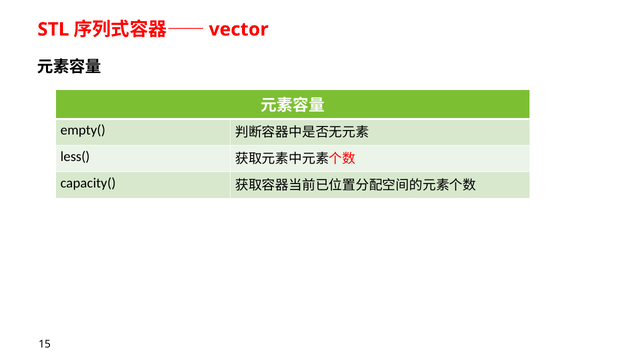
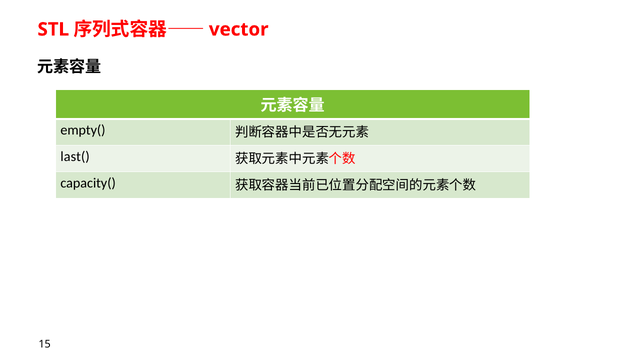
less(: less( -> last( (75, 157)
